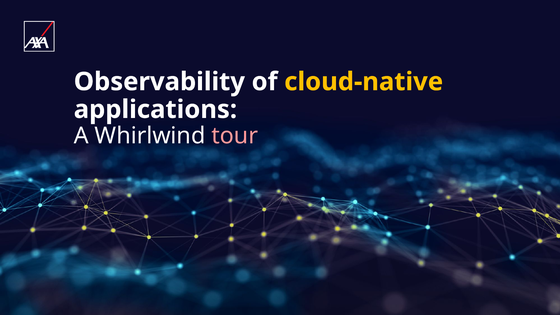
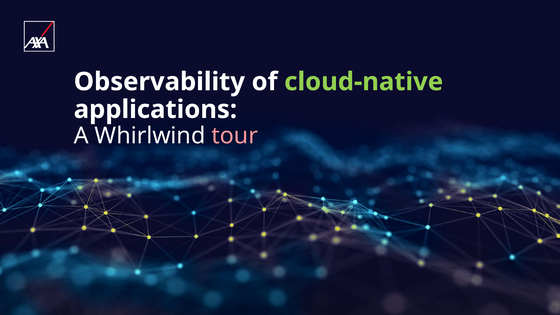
cloud-native colour: yellow -> light green (364, 82)
